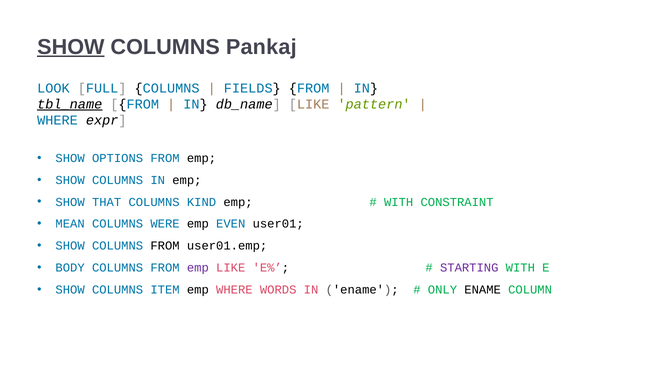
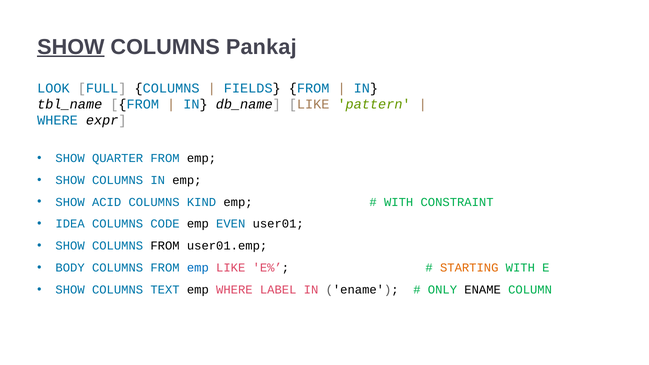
tbl_name underline: present -> none (70, 104)
OPTIONS: OPTIONS -> QUARTER (118, 158)
THAT: THAT -> ACID (107, 202)
MEAN: MEAN -> IDEA (70, 224)
WERE: WERE -> CODE (165, 224)
emp colour: purple -> blue (198, 268)
STARTING colour: purple -> orange (469, 268)
ITEM: ITEM -> TEXT (165, 290)
WORDS: WORDS -> LABEL (278, 290)
